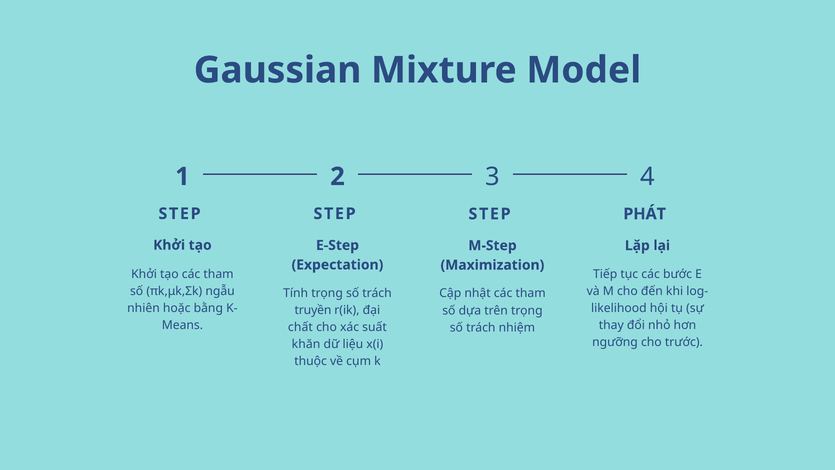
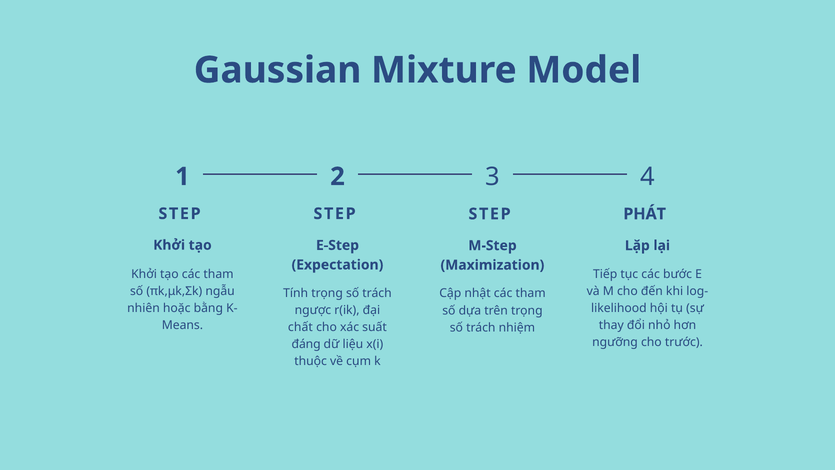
truyền: truyền -> ngược (313, 310)
khăn: khăn -> đáng (306, 344)
